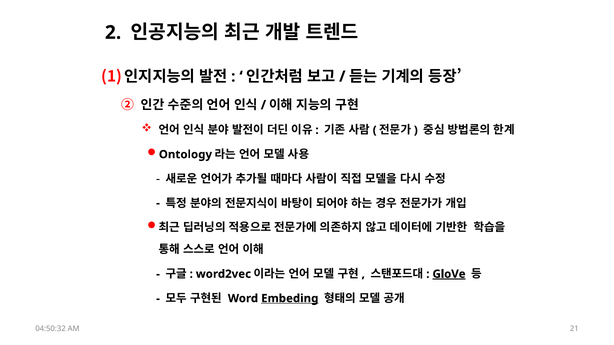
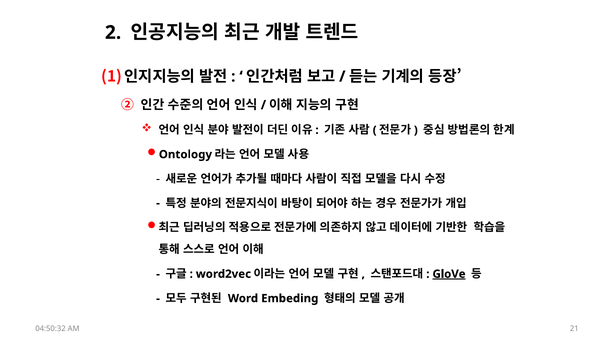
Embeding underline: present -> none (290, 299)
